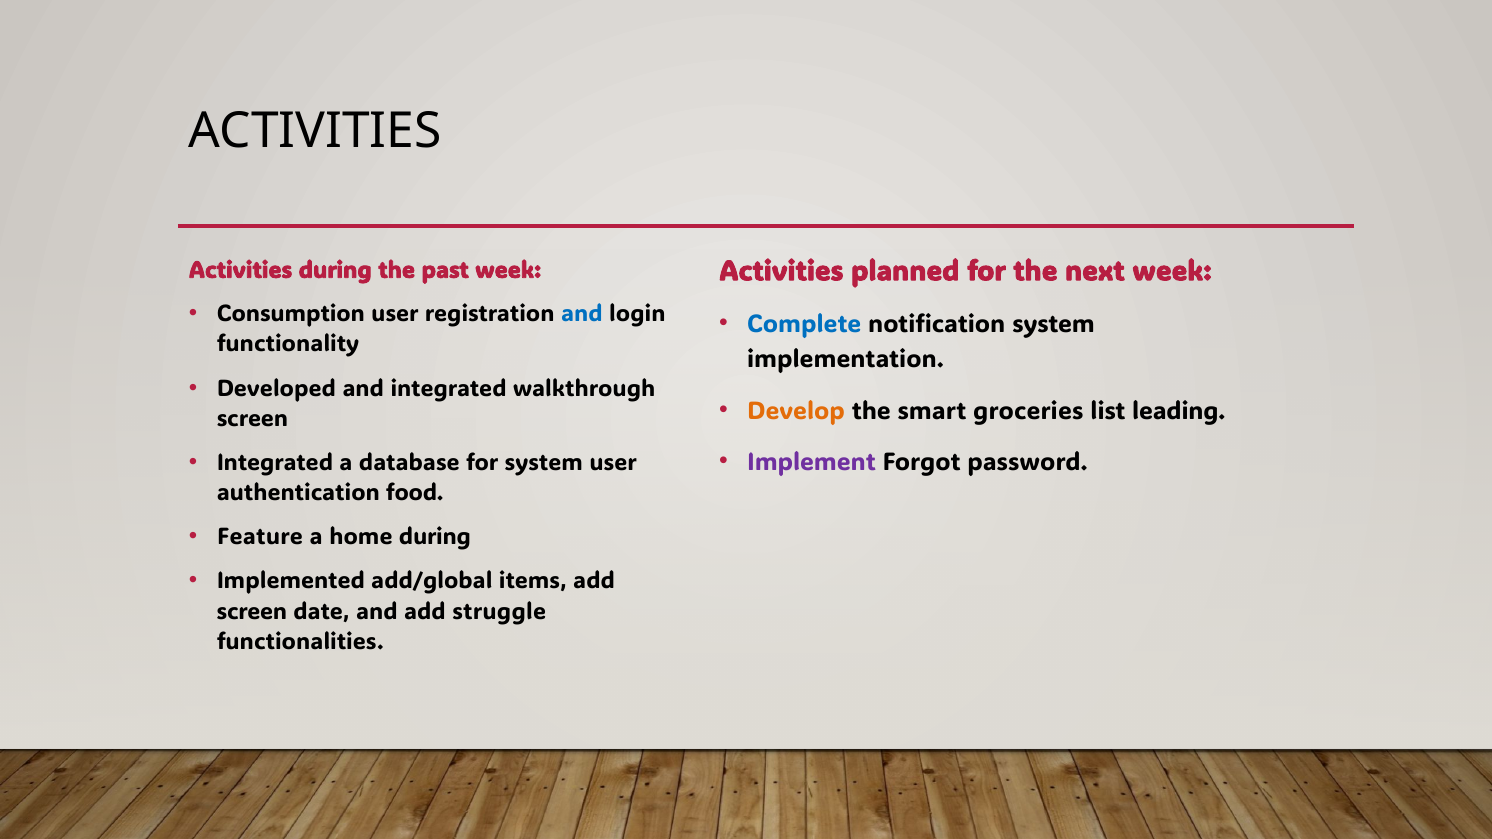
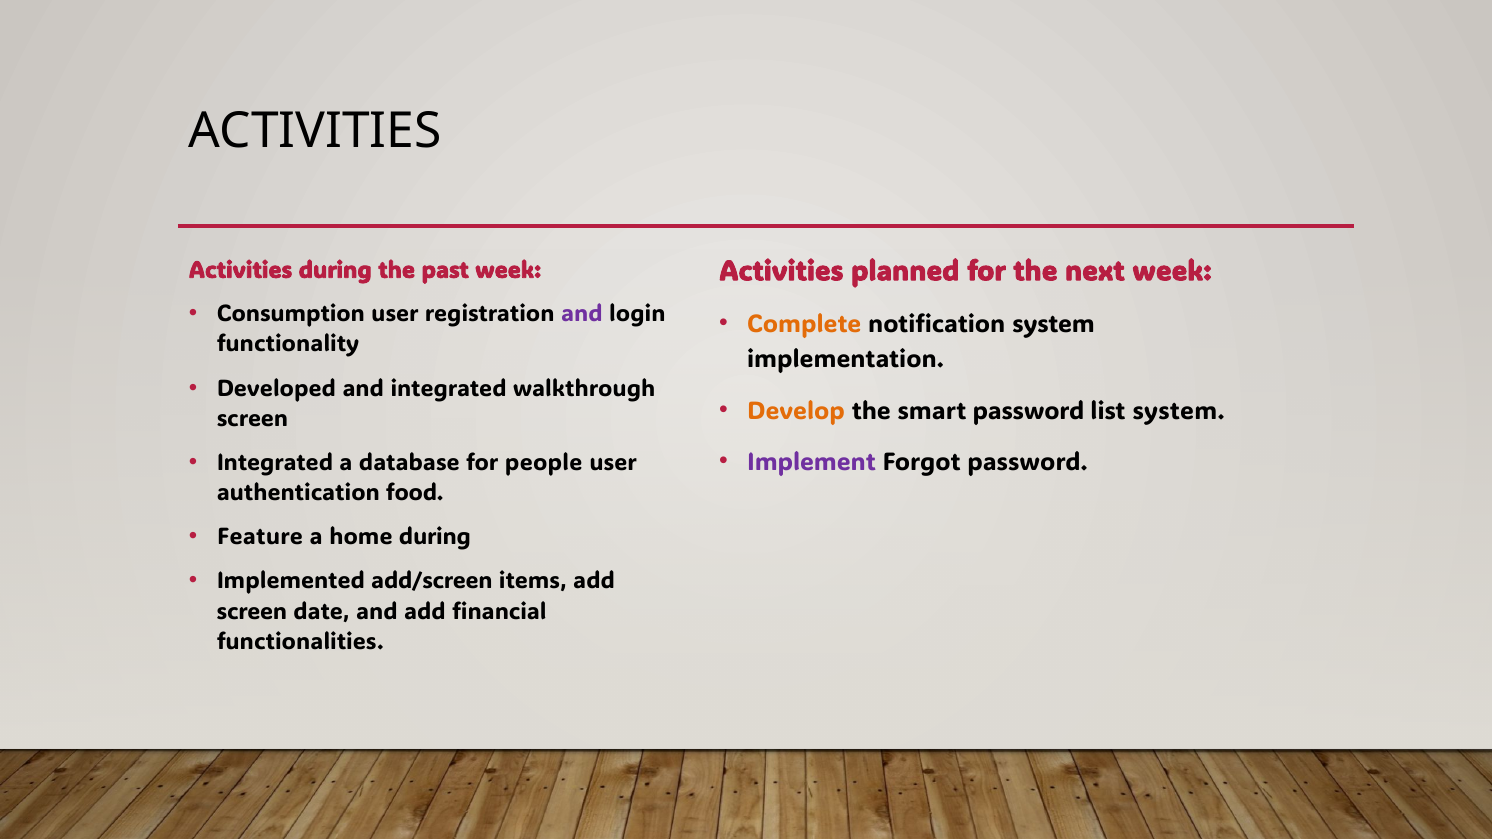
and colour: blue -> purple (582, 314)
Complete colour: blue -> orange (804, 324)
smart groceries: groceries -> password (1029, 411)
list leading: leading -> system (1179, 411)
for system: system -> people (544, 463)
add/global: add/global -> add/screen (432, 581)
struggle: struggle -> financial (499, 611)
